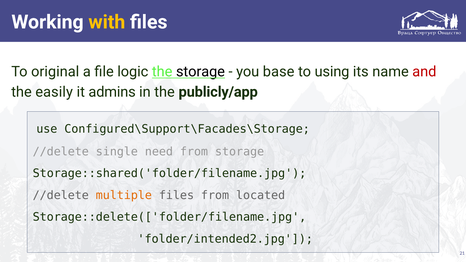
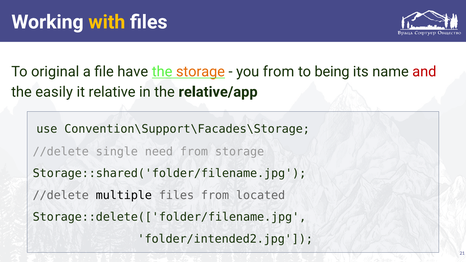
logic: logic -> have (133, 72)
storage colour: black -> orange (200, 72)
you base: base -> from (279, 72)
using: using -> being (332, 72)
admins: admins -> relative (112, 92)
publicly/app: publicly/app -> relative/app (218, 92)
Configured\Support\Facades\Storage: Configured\Support\Facades\Storage -> Convention\Support\Facades\Storage (187, 129)
multiple colour: orange -> black (124, 195)
